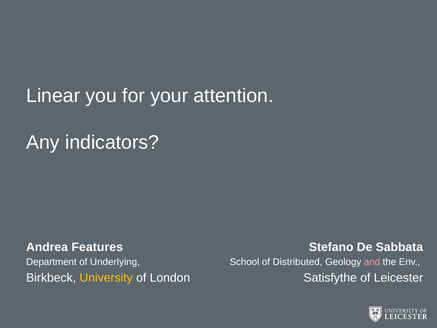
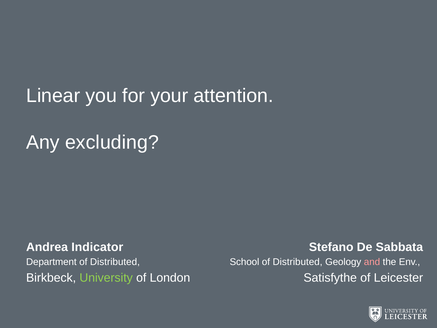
indicators: indicators -> excluding (112, 142)
Features: Features -> Indicator (97, 247)
Department of Underlying: Underlying -> Distributed (115, 262)
University colour: yellow -> light green (106, 277)
